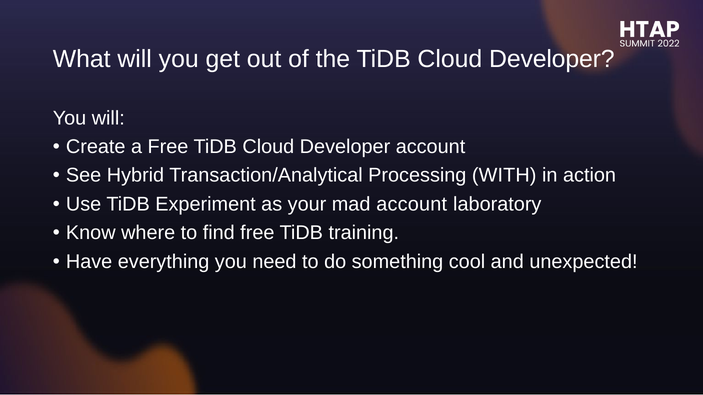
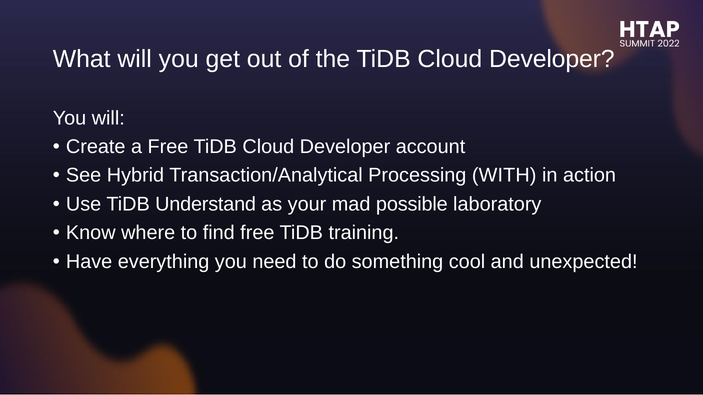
Experiment: Experiment -> Understand (206, 204)
mad account: account -> possible (412, 204)
